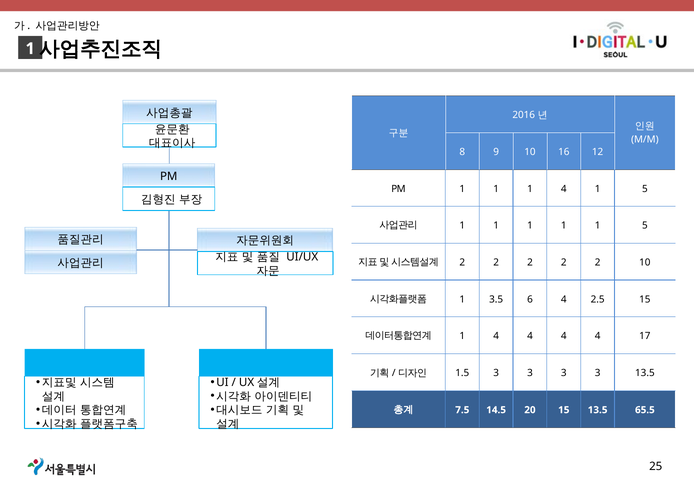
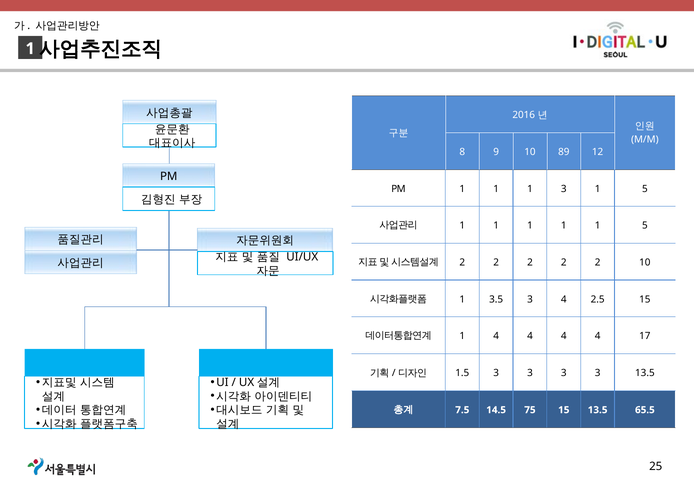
16: 16 -> 89 (564, 152)
1 1 4: 4 -> 3 (564, 189)
3.5 6: 6 -> 3 (530, 299)
20: 20 -> 75 (530, 410)
